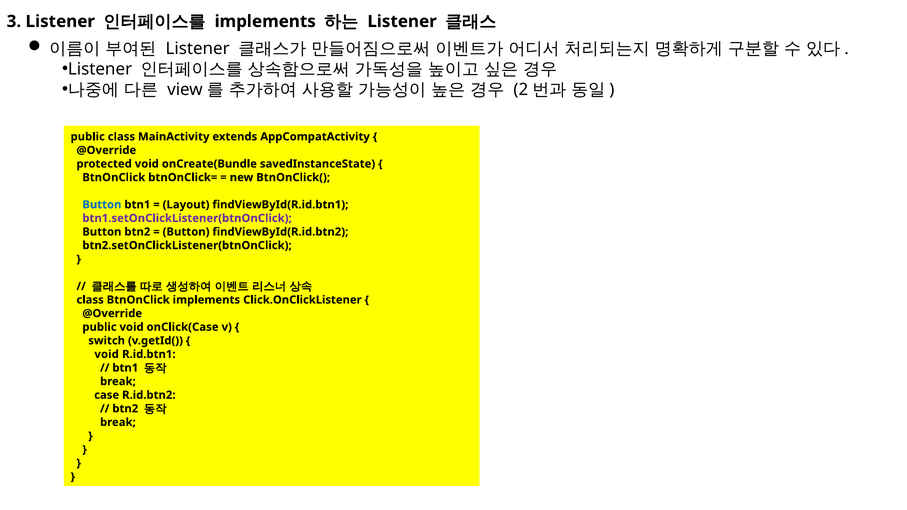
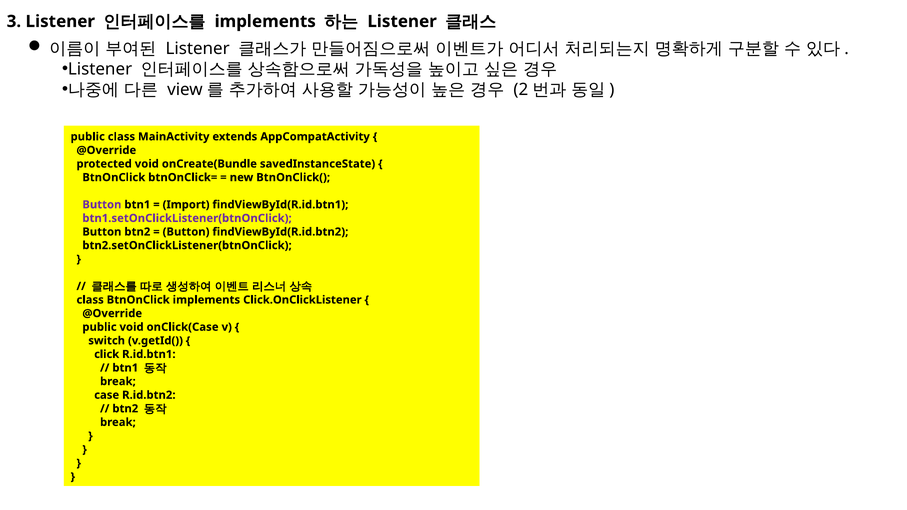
Button colour: blue -> purple (102, 205)
Layout: Layout -> Import (186, 205)
void: void -> click (107, 354)
